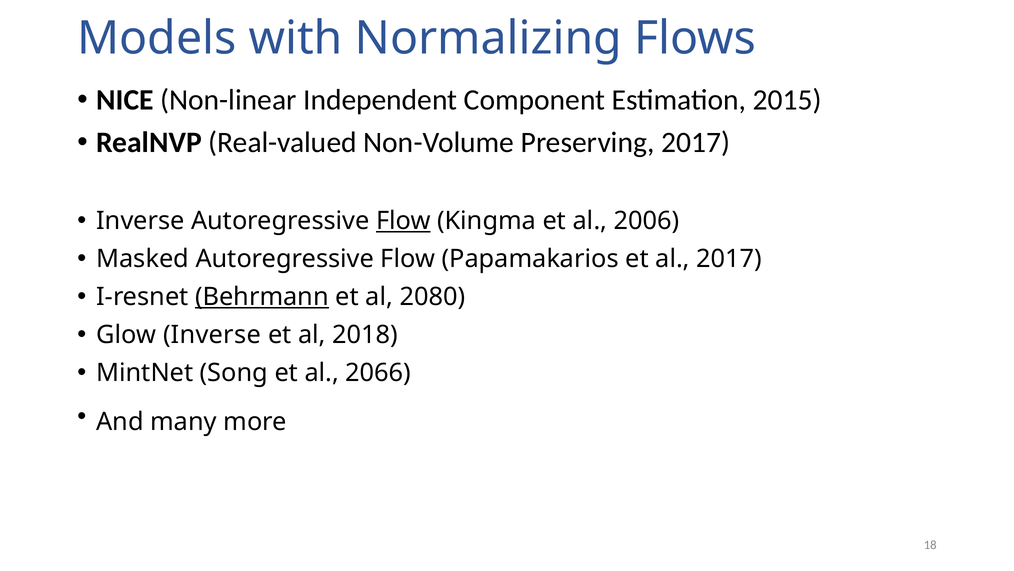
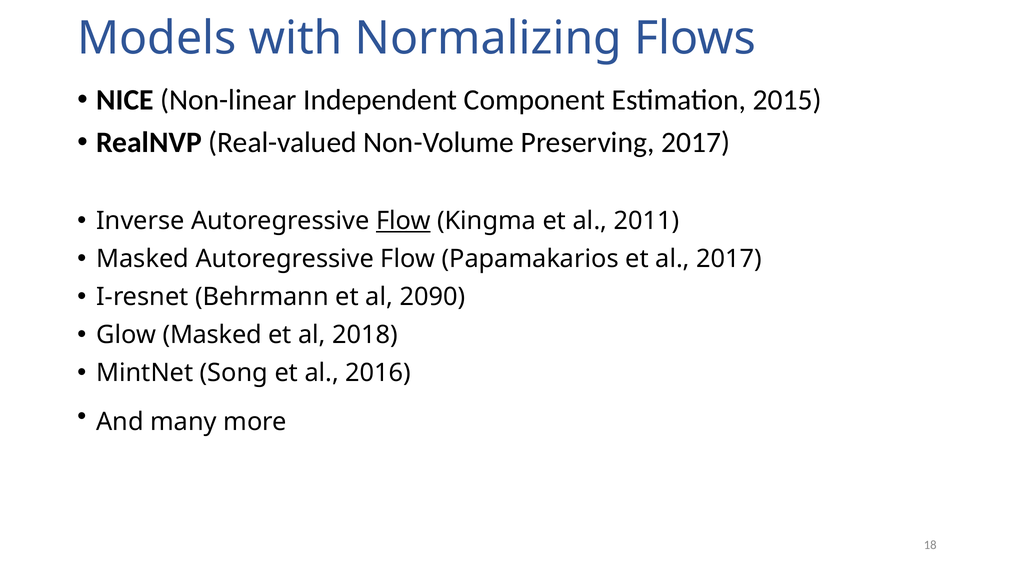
2006: 2006 -> 2011 (646, 221)
Behrmann underline: present -> none (262, 296)
2080: 2080 -> 2090 (432, 296)
Glow Inverse: Inverse -> Masked (212, 334)
2066: 2066 -> 2016 (378, 372)
